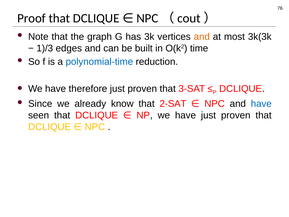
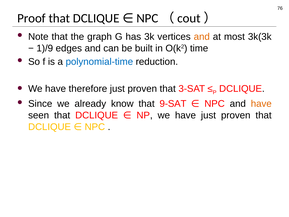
1)/3: 1)/3 -> 1)/9 (45, 48)
have colour: blue -> orange (261, 104)
2-SAT: 2-SAT -> 9-SAT (173, 104)
